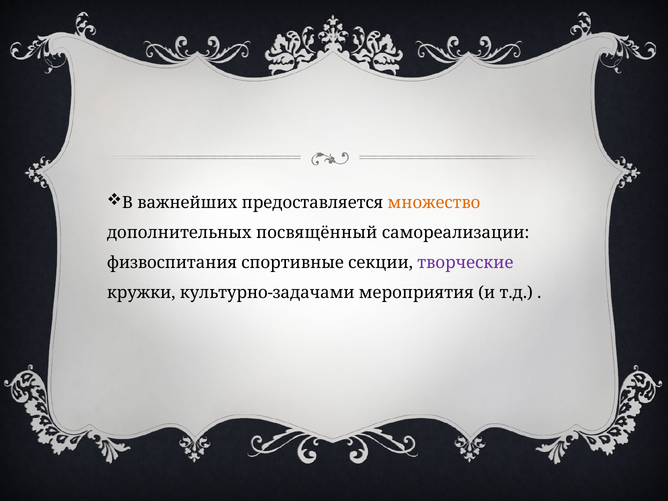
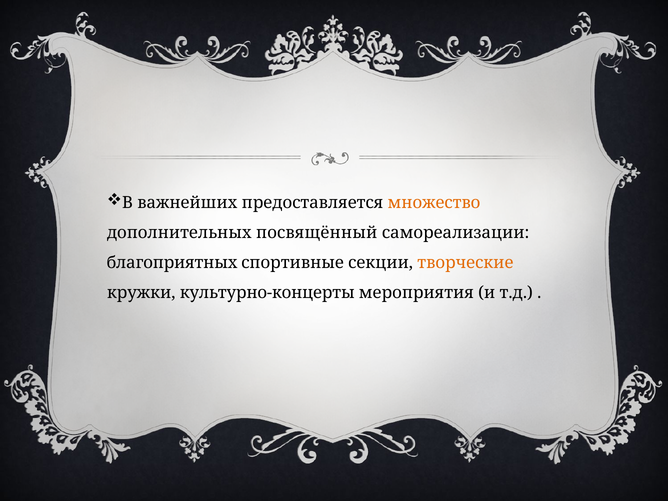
физвоспитания: физвоспитания -> благоприятных (172, 263)
творческие colour: purple -> orange (465, 263)
культурно-задачами: культурно-задачами -> культурно-концерты (267, 293)
